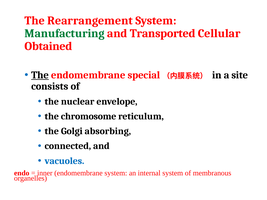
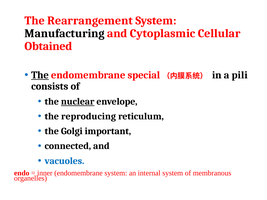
Manufacturing colour: green -> black (65, 33)
Transported: Transported -> Cytoplasmic (163, 33)
site: site -> pili (240, 75)
nuclear underline: none -> present (78, 102)
chromosome: chromosome -> reproducing (88, 116)
absorbing: absorbing -> important (108, 131)
